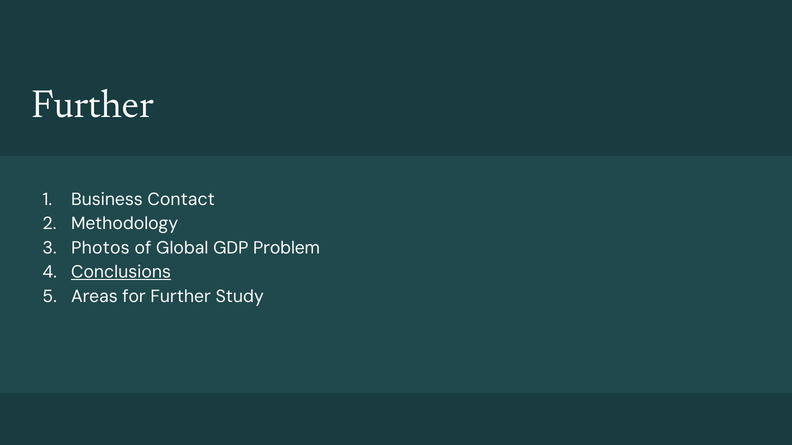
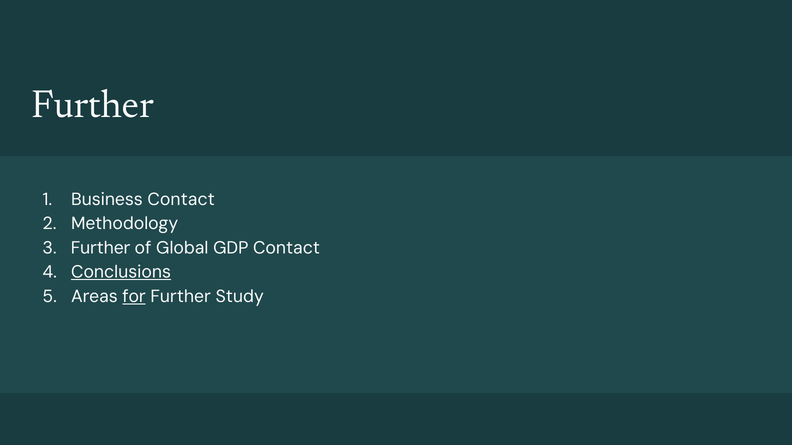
Photos: Photos -> Further (101, 248)
GDP Problem: Problem -> Contact (287, 248)
for underline: none -> present (134, 297)
